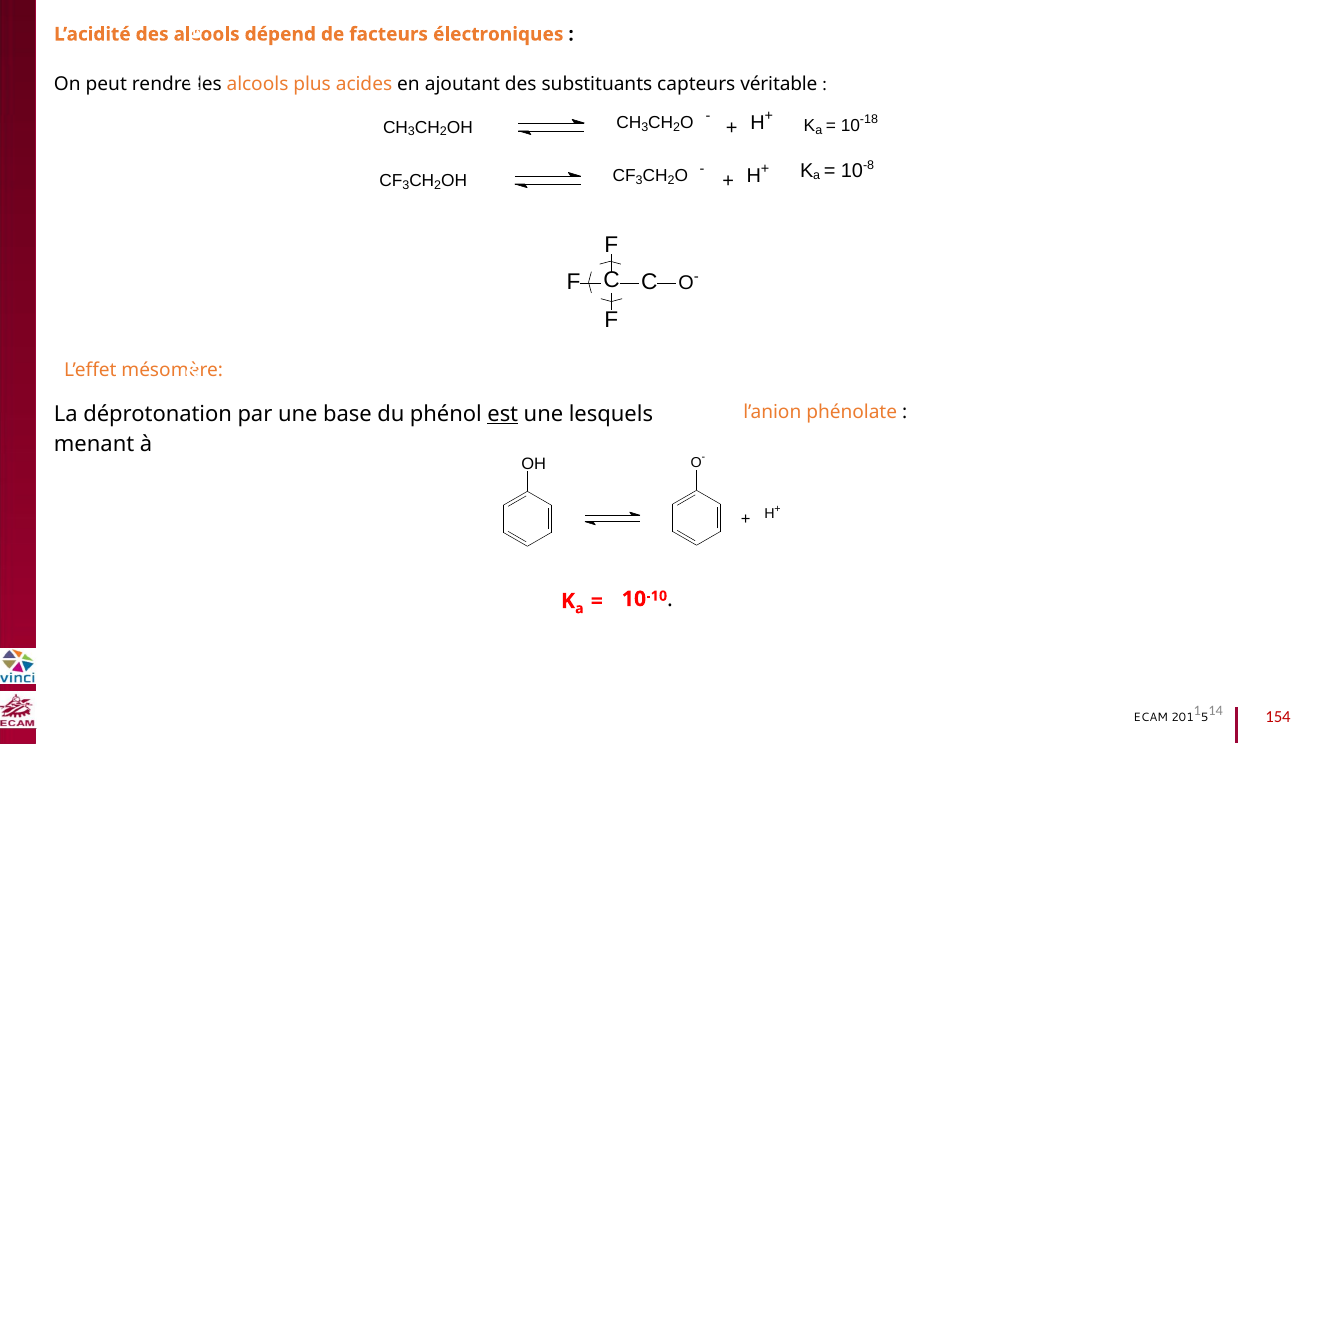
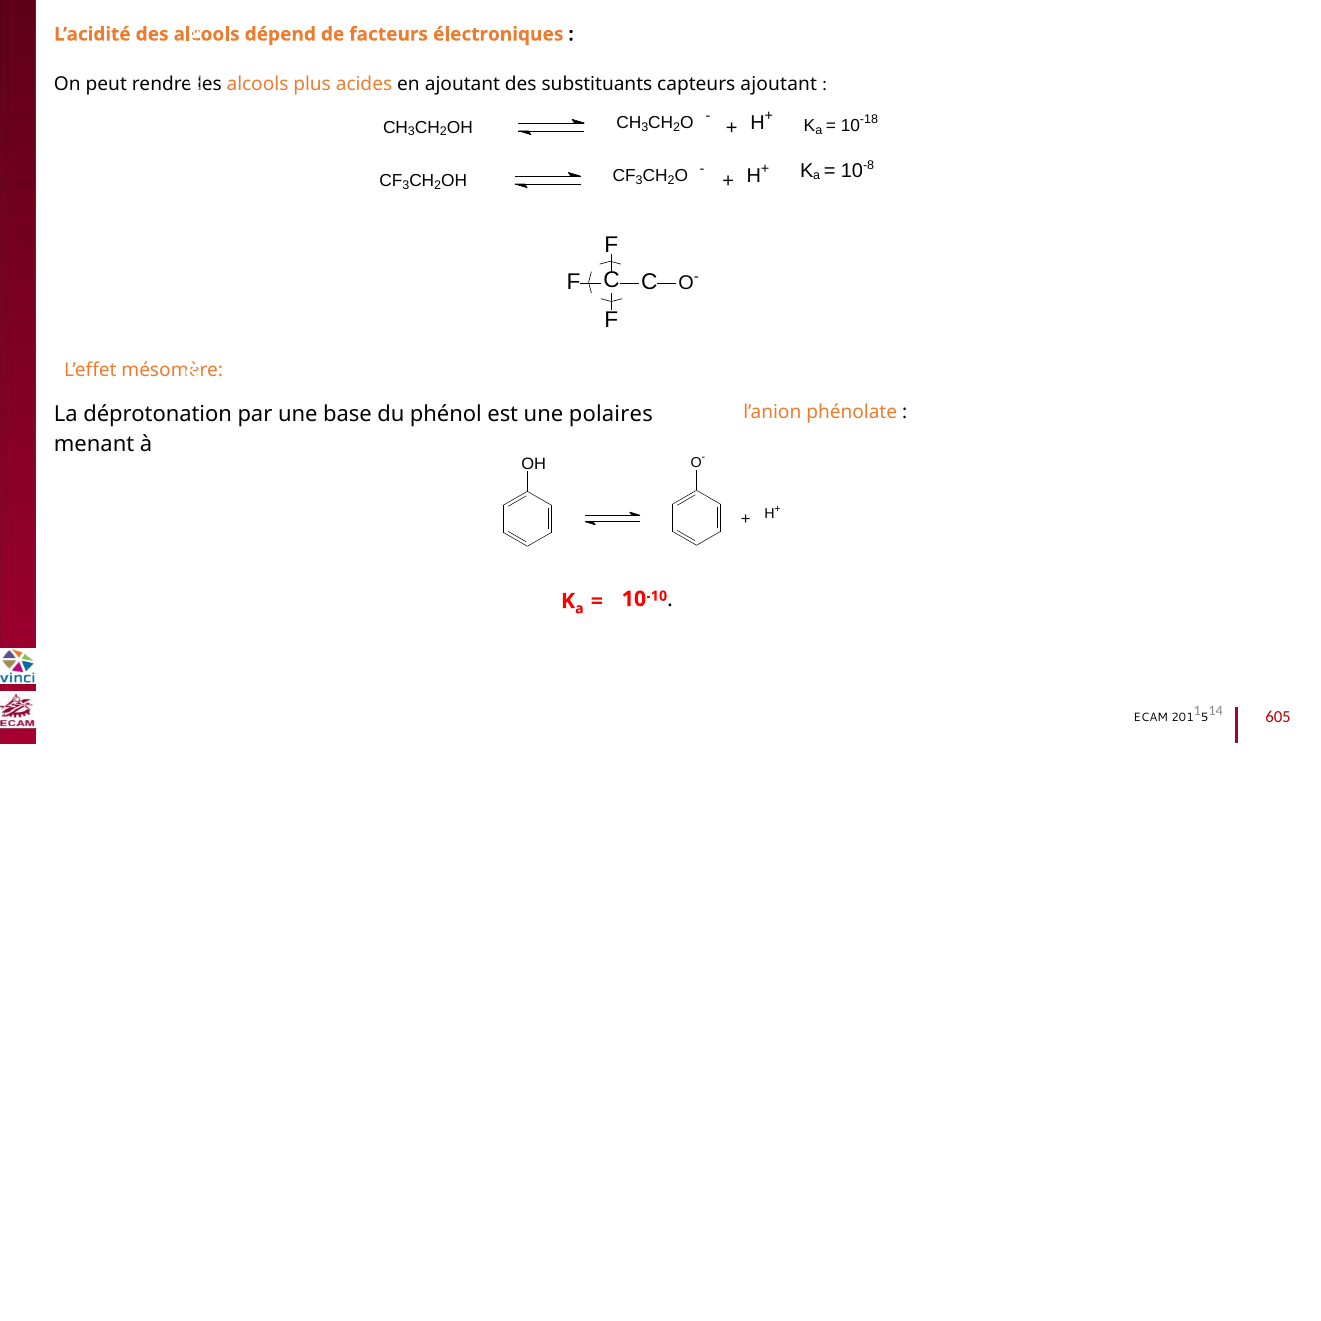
capteurs véritable: véritable -> ajoutant (779, 84)
est underline: present -> none (503, 414)
lesquels: lesquels -> polaires (611, 414)
154: 154 -> 605 (1278, 717)
